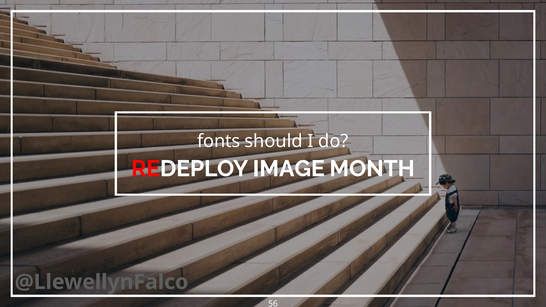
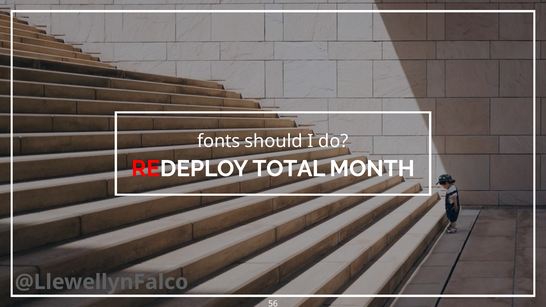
IMAGE: IMAGE -> TOTAL (289, 169)
